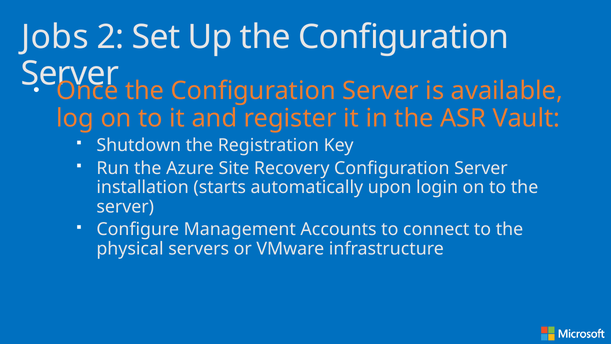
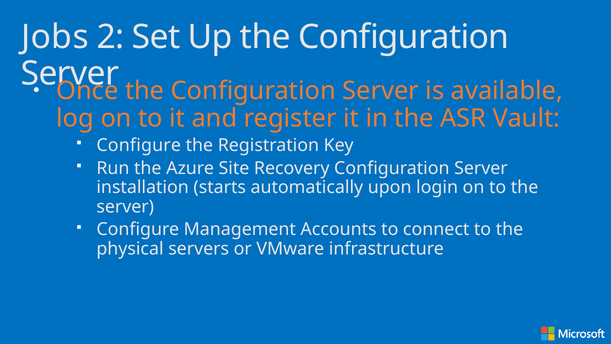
Shutdown: Shutdown -> Configure (139, 145)
